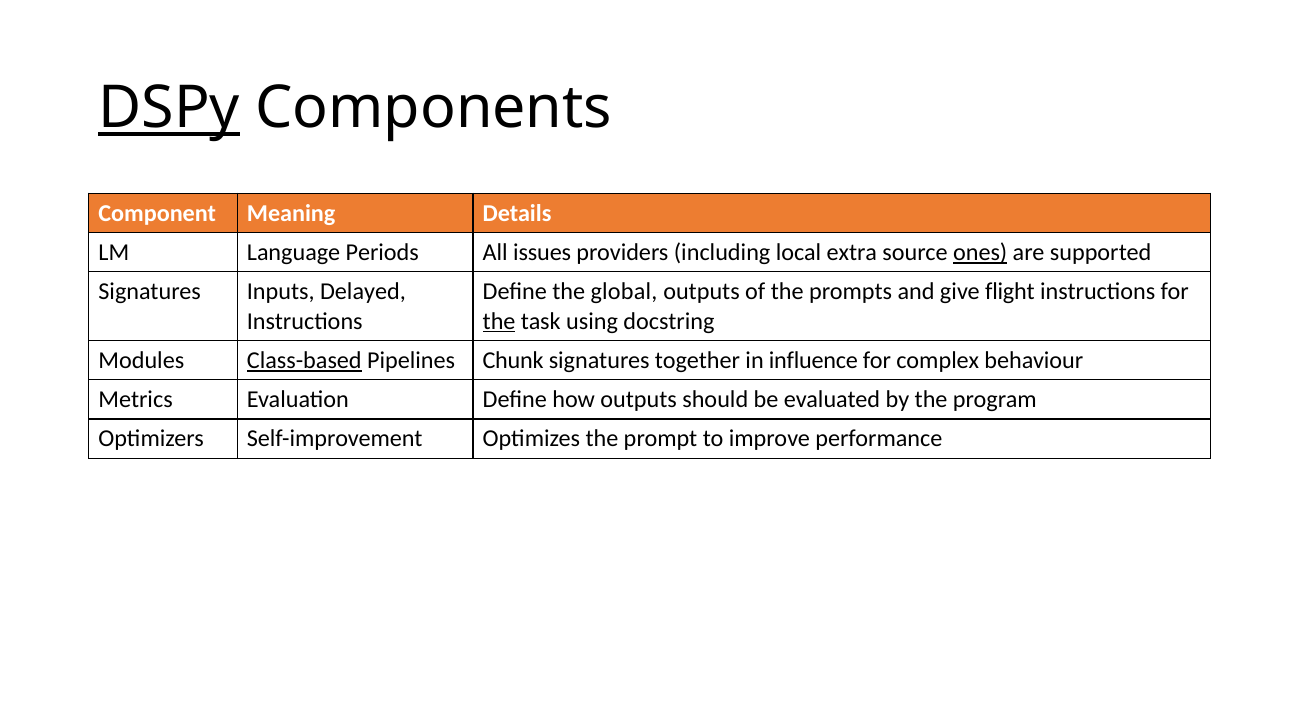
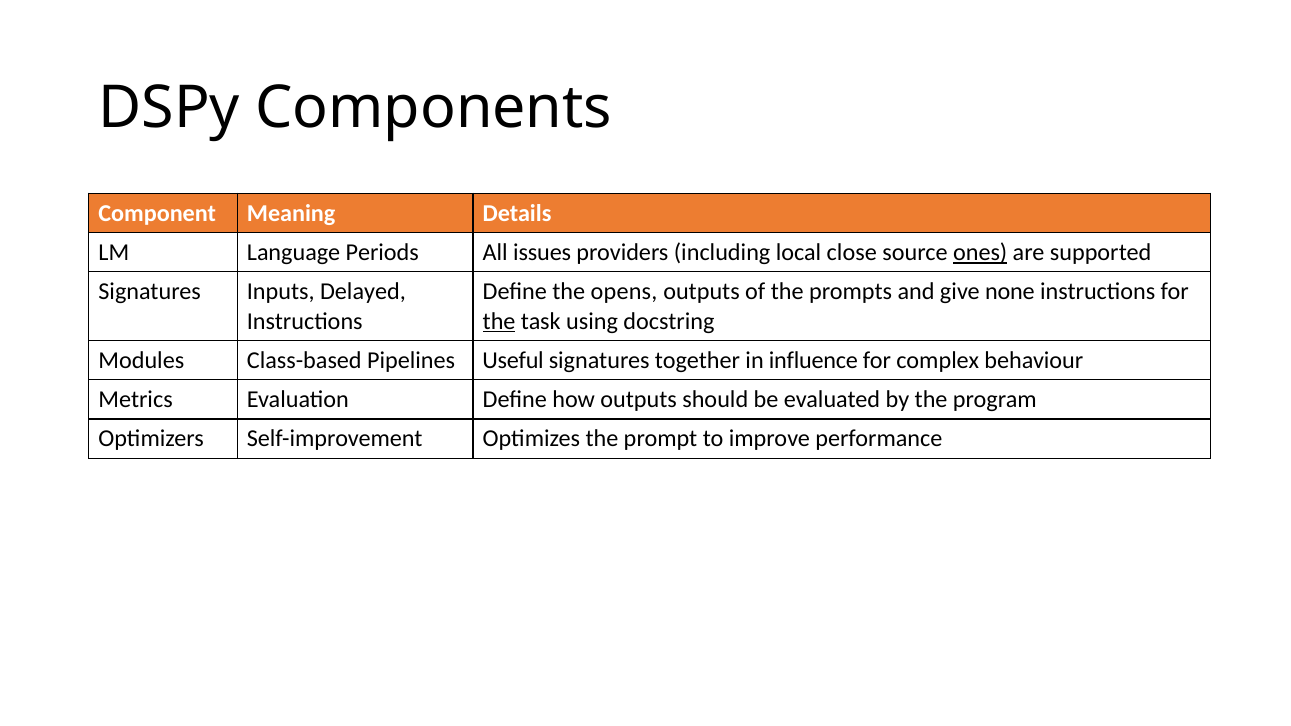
DSPy underline: present -> none (169, 108)
extra: extra -> close (852, 252)
global: global -> opens (624, 292)
flight: flight -> none (1010, 292)
Class-based underline: present -> none (304, 361)
Chunk: Chunk -> Useful (513, 361)
